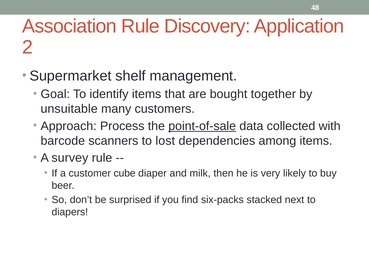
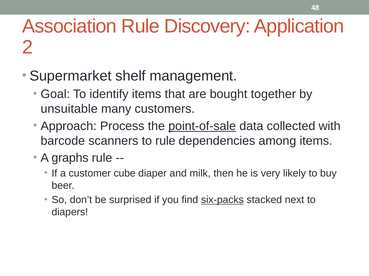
to lost: lost -> rule (165, 141)
survey: survey -> graphs (70, 158)
six-packs underline: none -> present (222, 200)
